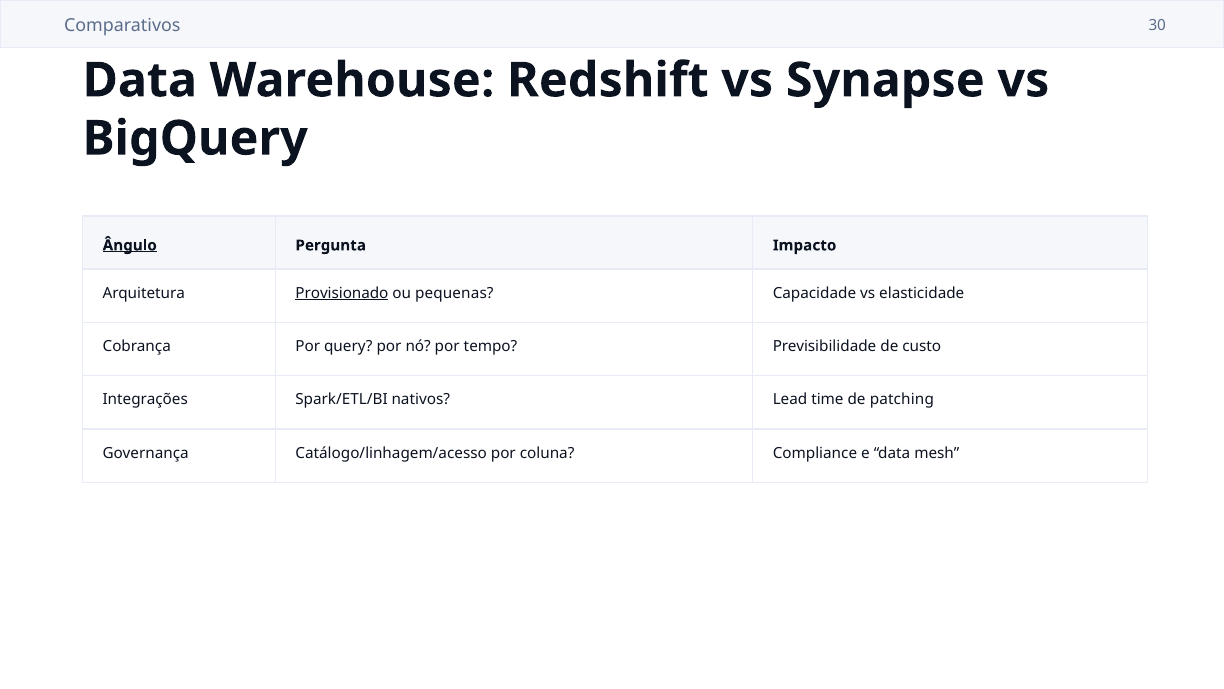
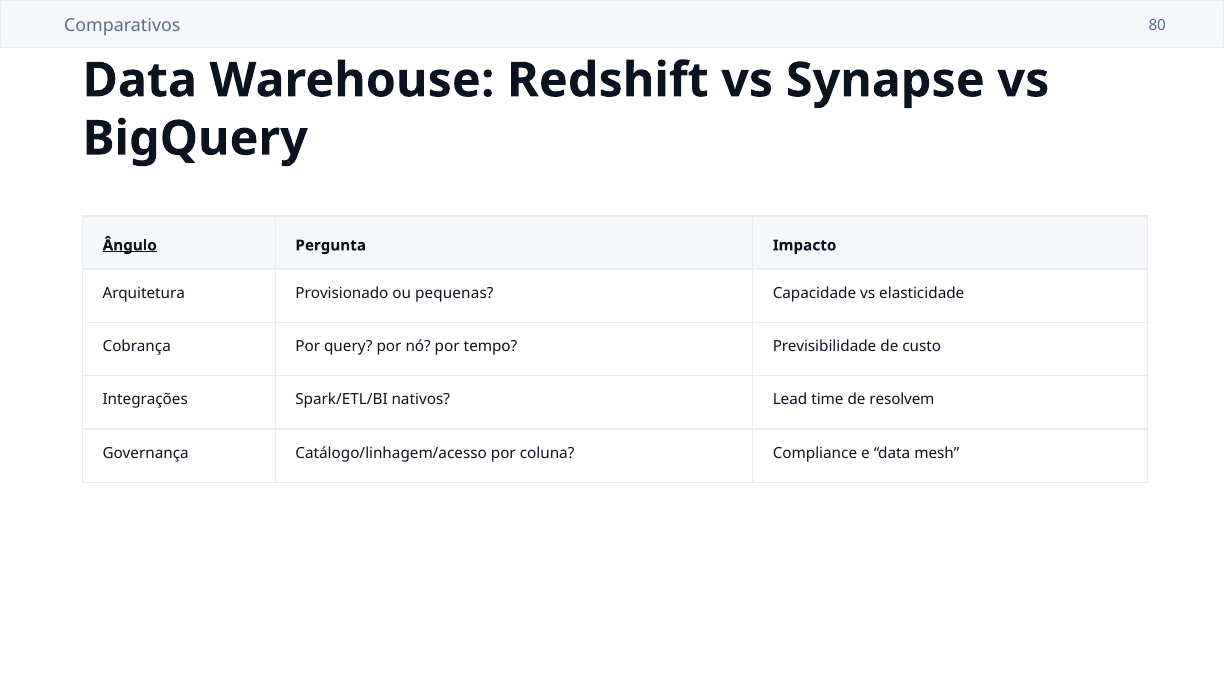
30: 30 -> 80 (1157, 26)
Provisionado underline: present -> none (342, 293)
patching: patching -> resolvem (902, 399)
